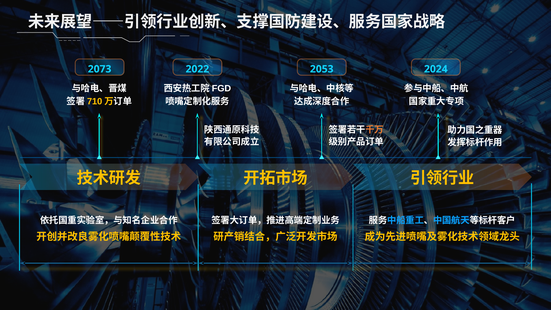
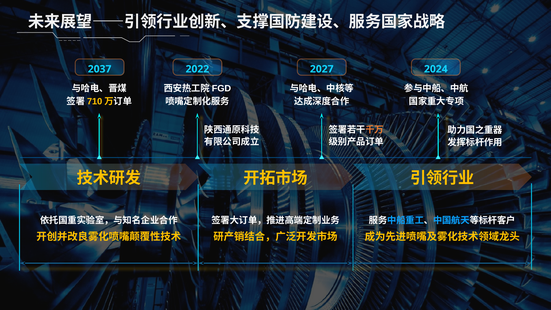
2073: 2073 -> 2037 (100, 69)
2053: 2053 -> 2027 (322, 69)
